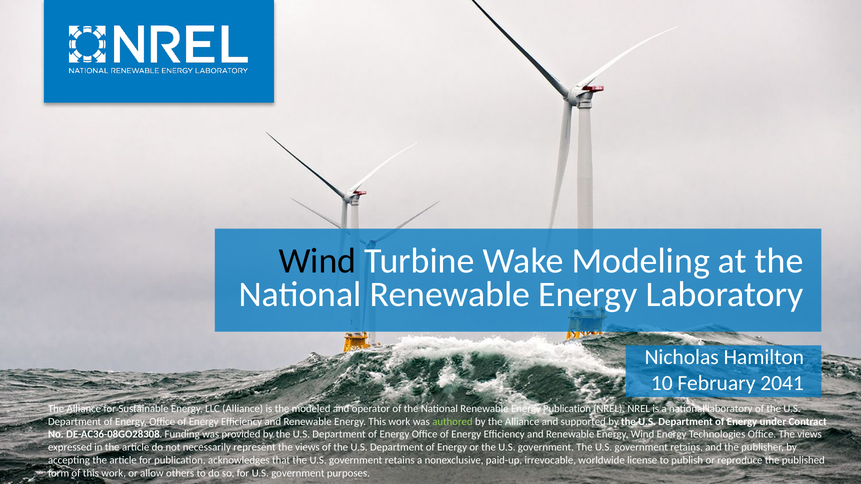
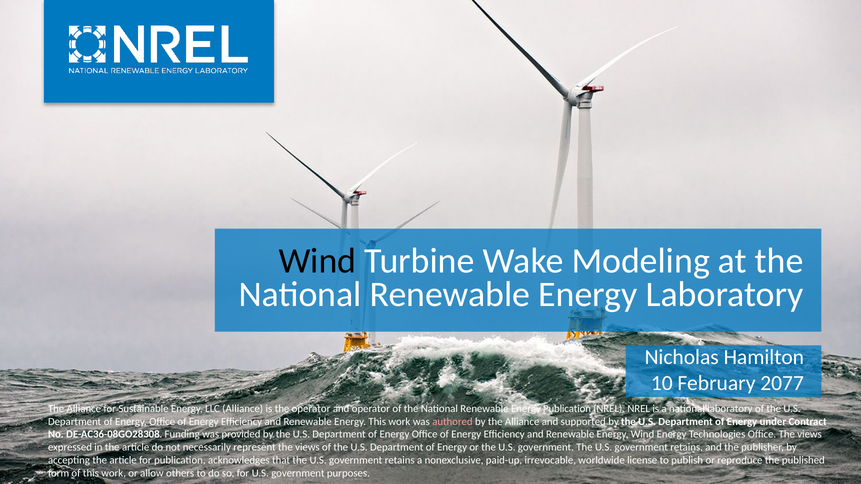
2041: 2041 -> 2077 (782, 383)
the modeled: modeled -> operator (311, 409)
authored colour: light green -> pink (452, 422)
